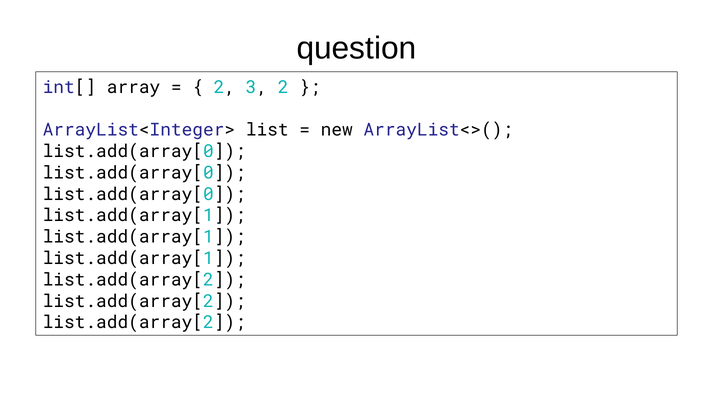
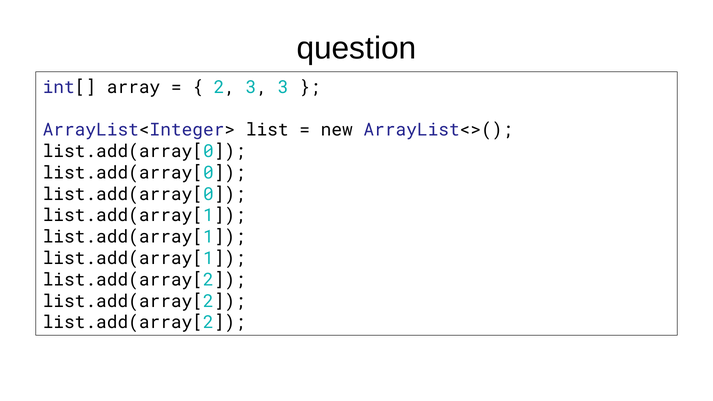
3 2: 2 -> 3 (283, 87)
